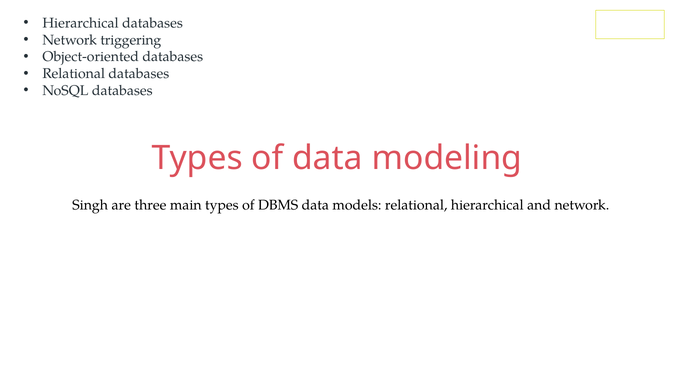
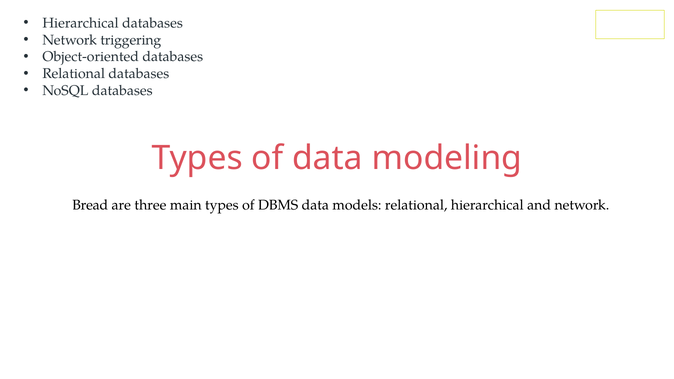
Singh: Singh -> Bread (90, 205)
